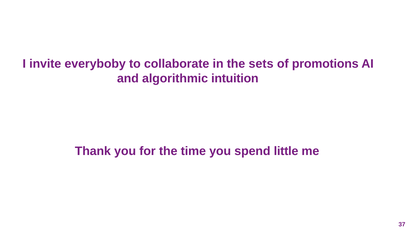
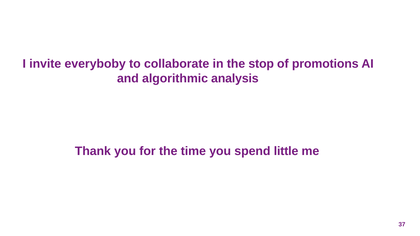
sets: sets -> stop (261, 64)
intuition: intuition -> analysis (235, 79)
